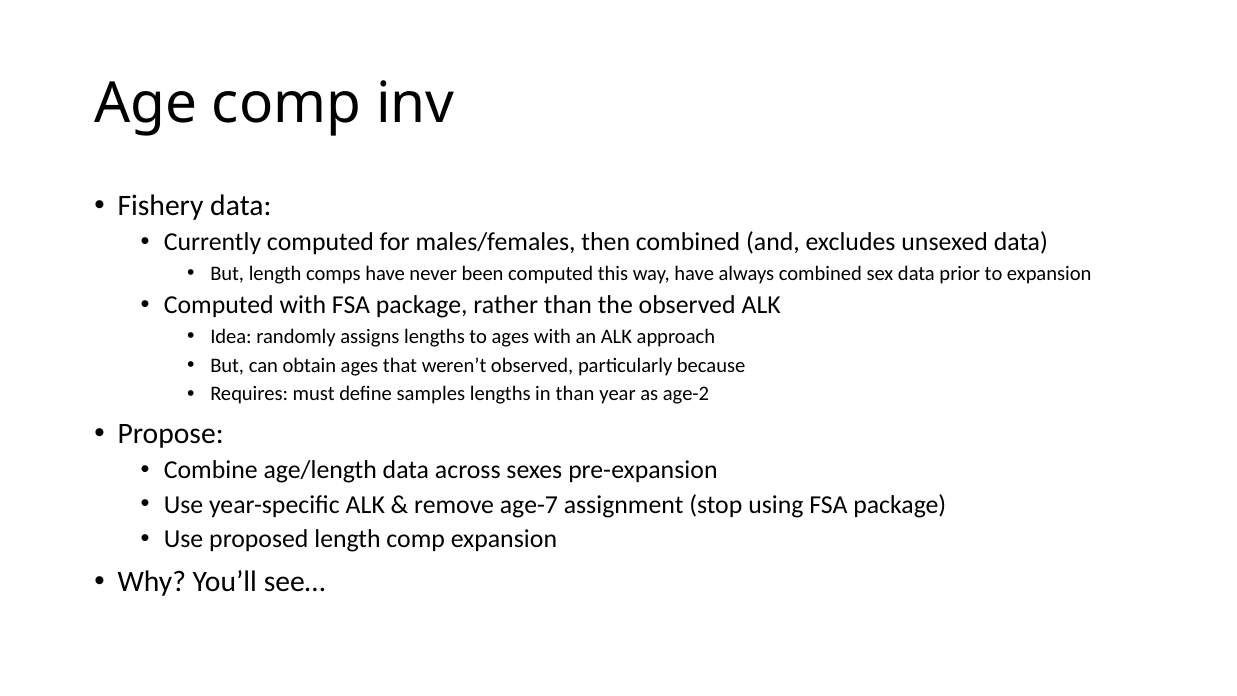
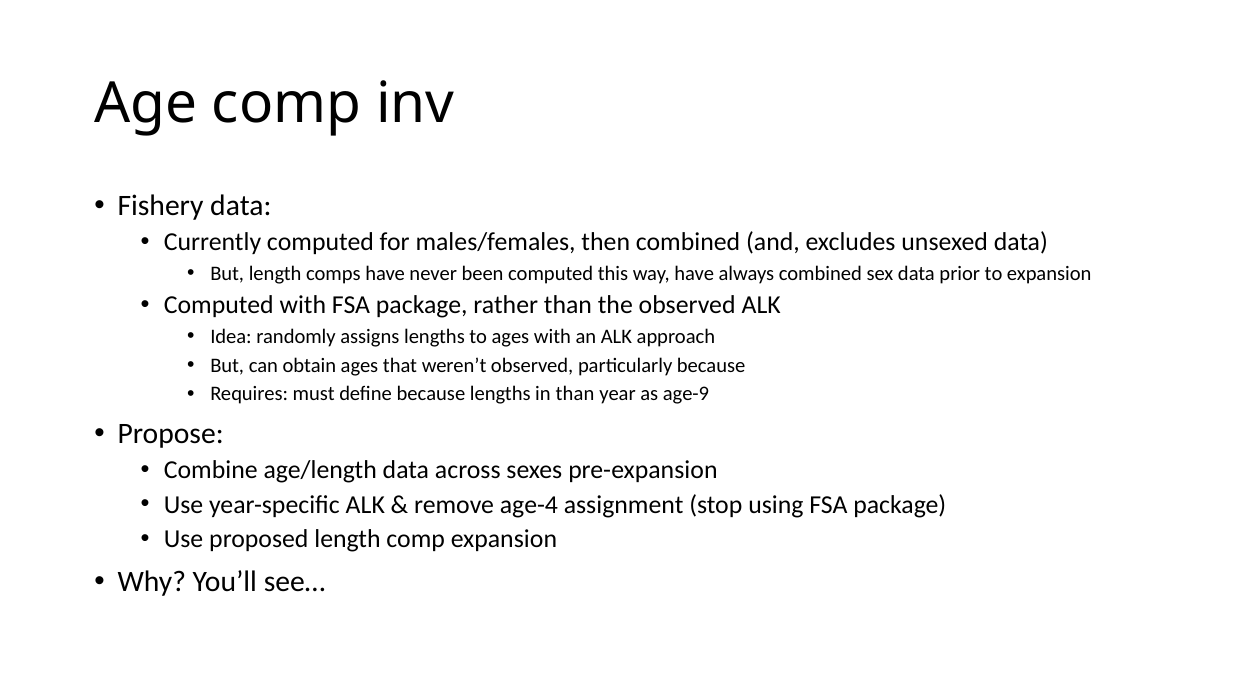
define samples: samples -> because (431, 394)
age-2: age-2 -> age-9 (686, 394)
age-7: age-7 -> age-4 (529, 504)
